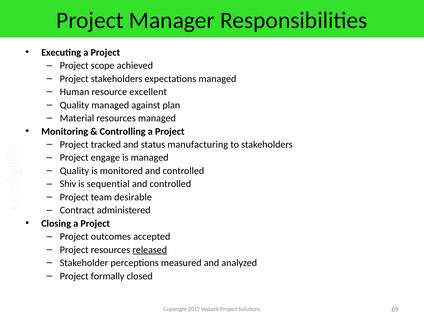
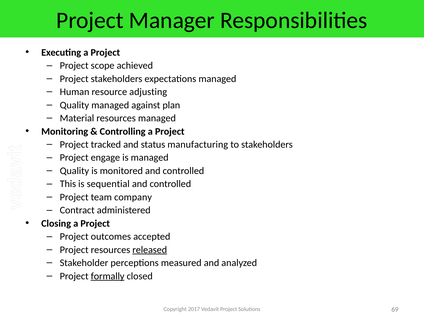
excellent: excellent -> adjusting (148, 92)
Shiv: Shiv -> This (68, 184)
desirable: desirable -> company (133, 197)
formally underline: none -> present (108, 276)
